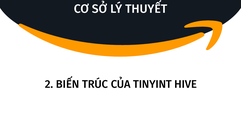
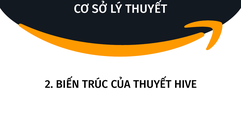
CỦA TINYINT: TINYINT -> THUYẾT (152, 84)
